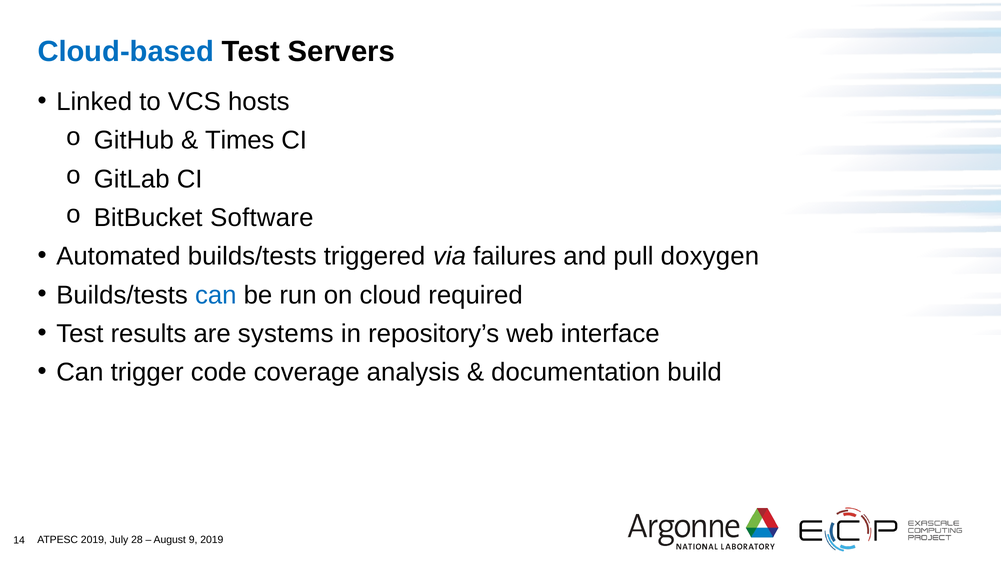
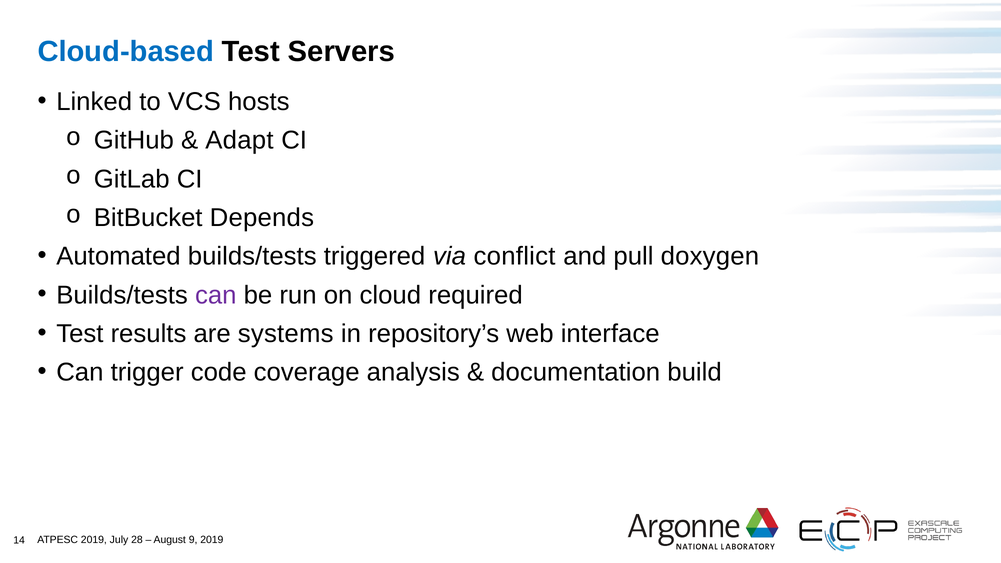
Times: Times -> Adapt (239, 140)
Software: Software -> Depends (262, 218)
failures: failures -> conflict (515, 256)
can colour: blue -> purple (216, 295)
